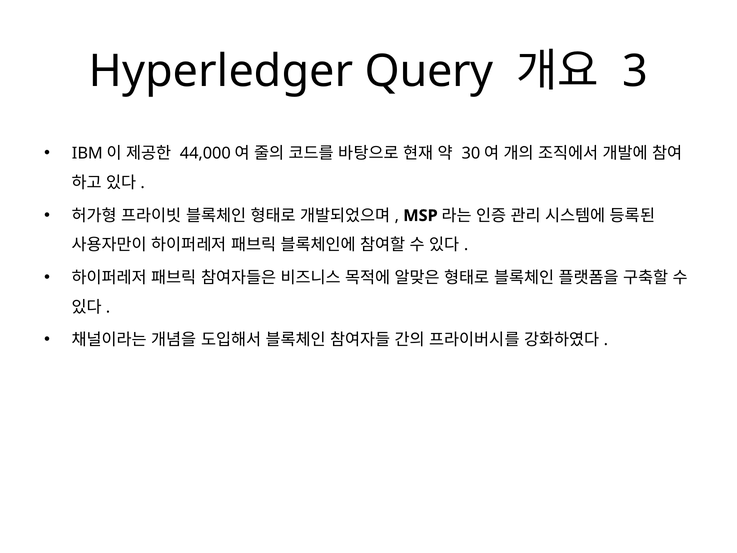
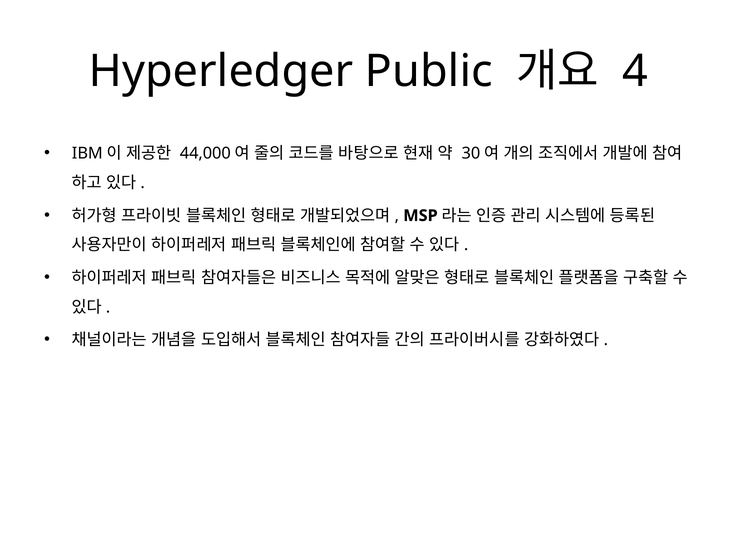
Query: Query -> Public (429, 71)
3: 3 -> 4 (635, 71)
